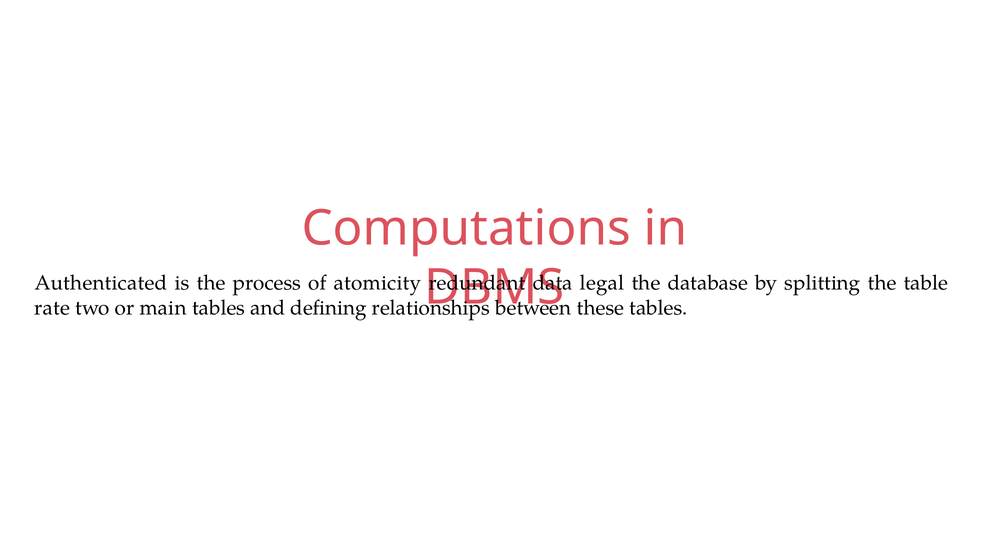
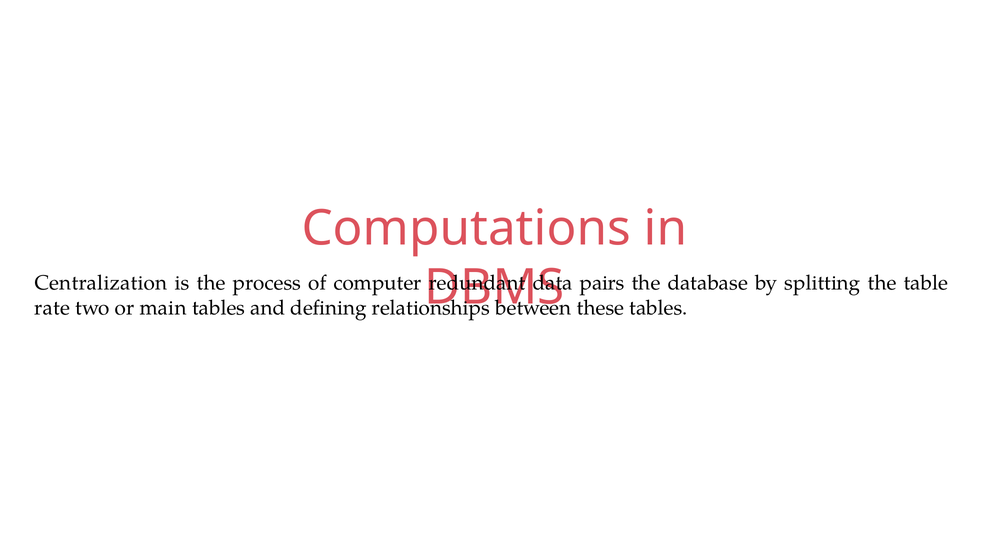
Authenticated: Authenticated -> Centralization (101, 283)
atomicity: atomicity -> computer (378, 283)
legal: legal -> pairs (602, 283)
